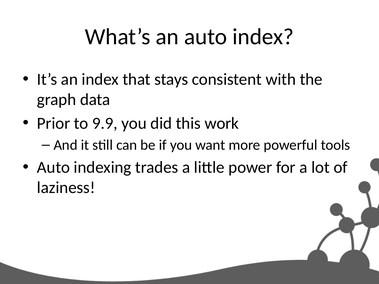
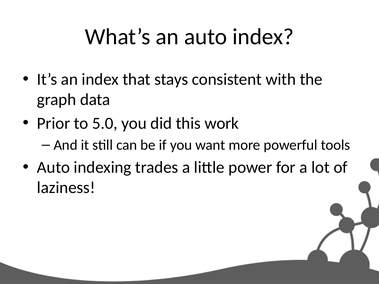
9.9: 9.9 -> 5.0 (105, 123)
